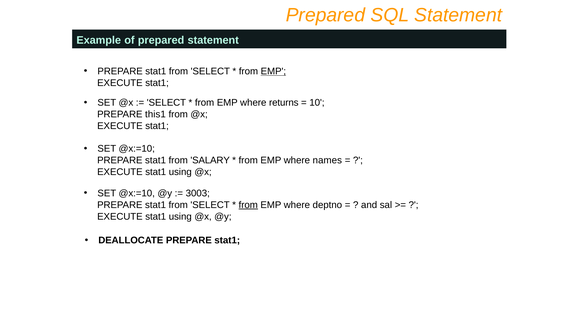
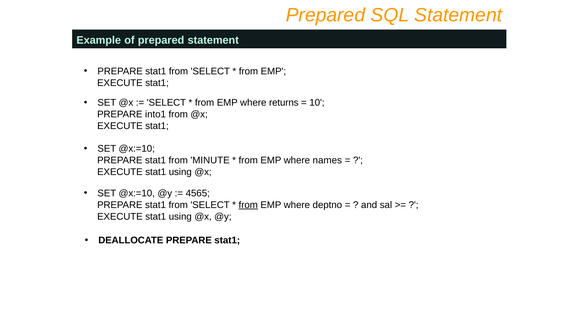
EMP underline: present -> none (273, 71)
this1: this1 -> into1 (156, 114)
SALARY: SALARY -> MINUTE (210, 160)
3003: 3003 -> 4565 (198, 193)
